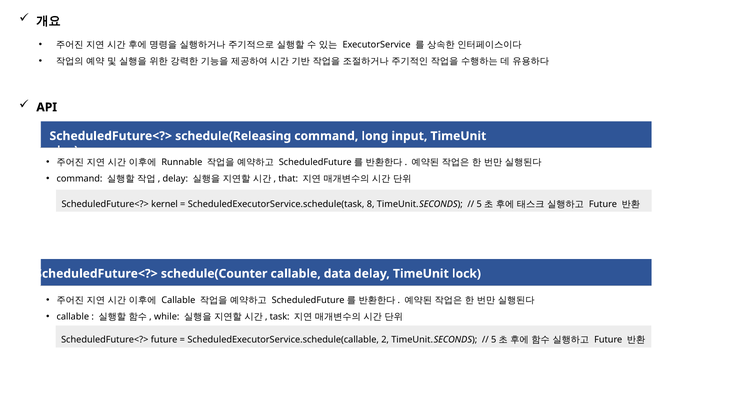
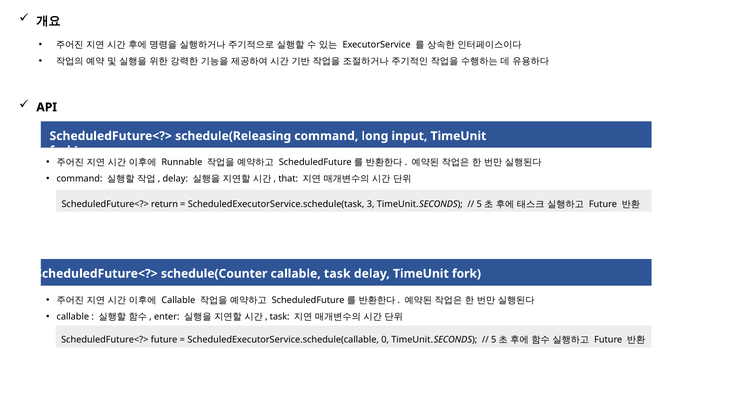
else: else -> fork (64, 151)
kernel: kernel -> return (165, 204)
8: 8 -> 3 (371, 204)
callable data: data -> task (337, 274)
delay TimeUnit lock: lock -> fork (466, 274)
while: while -> enter (167, 316)
2: 2 -> 0 (385, 340)
